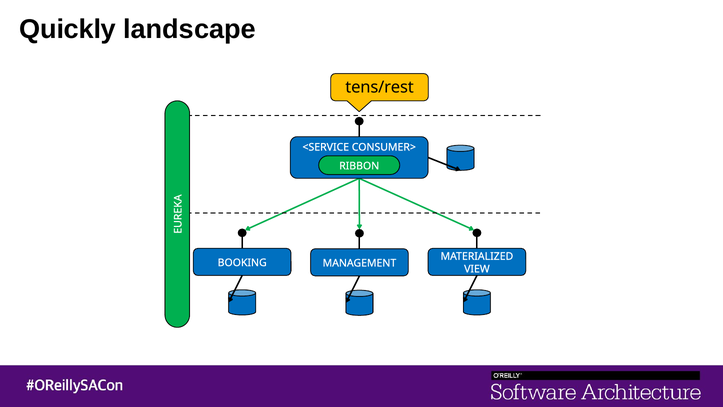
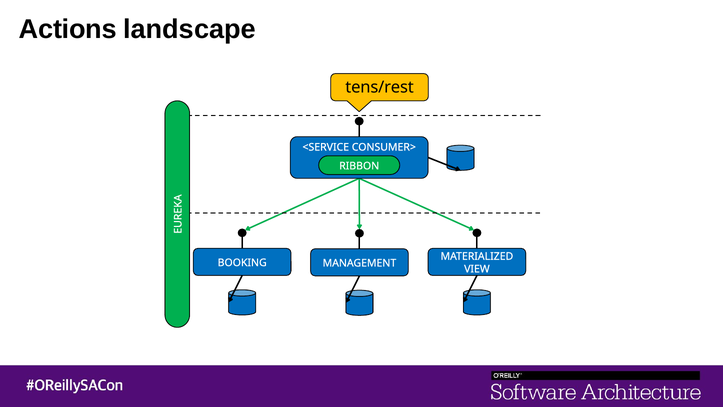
Quickly: Quickly -> Actions (68, 29)
